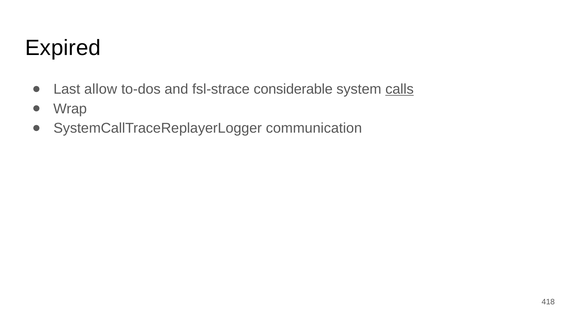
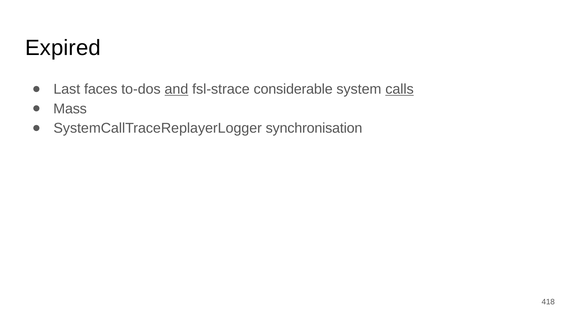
allow: allow -> faces (101, 89)
and underline: none -> present (176, 89)
Wrap: Wrap -> Mass (70, 109)
communication: communication -> synchronisation (314, 129)
